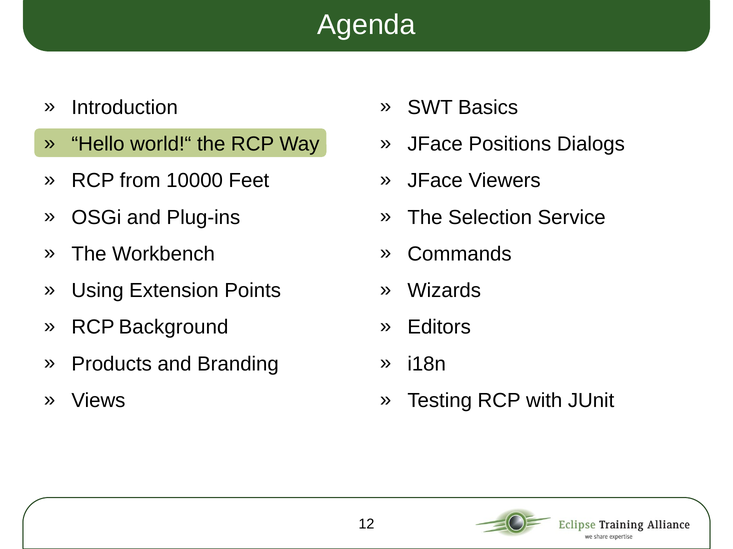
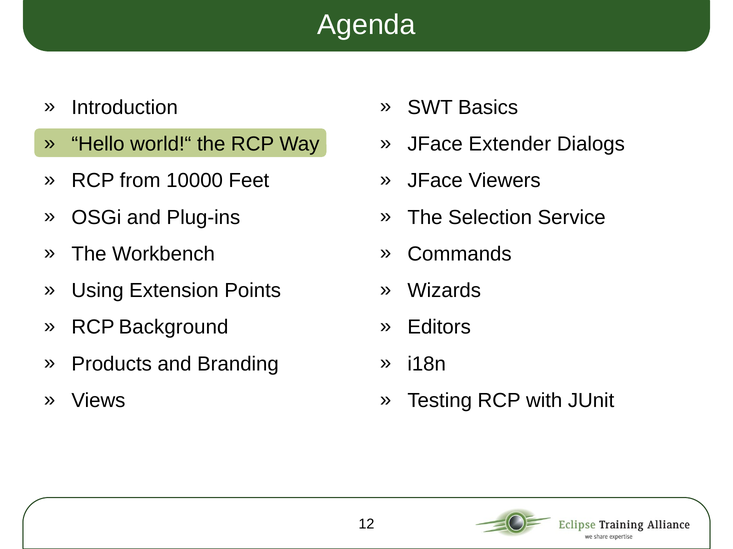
Positions: Positions -> Extender (510, 144)
